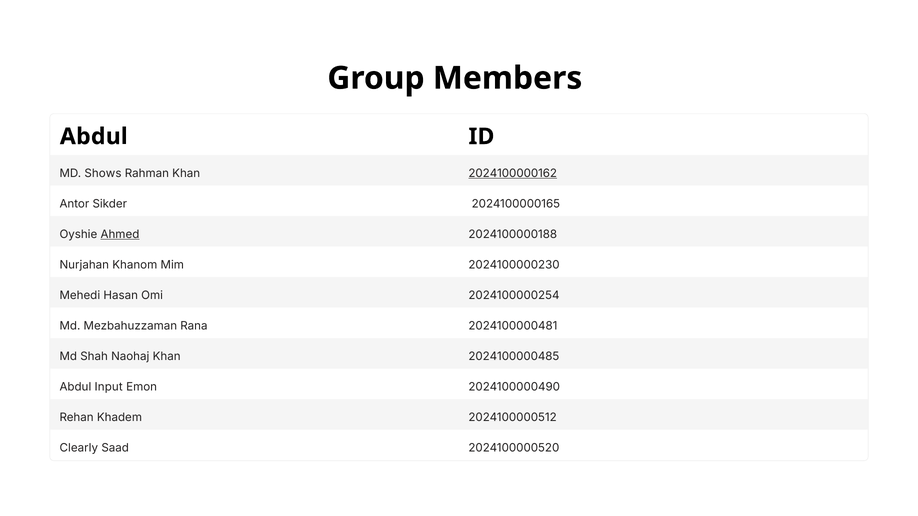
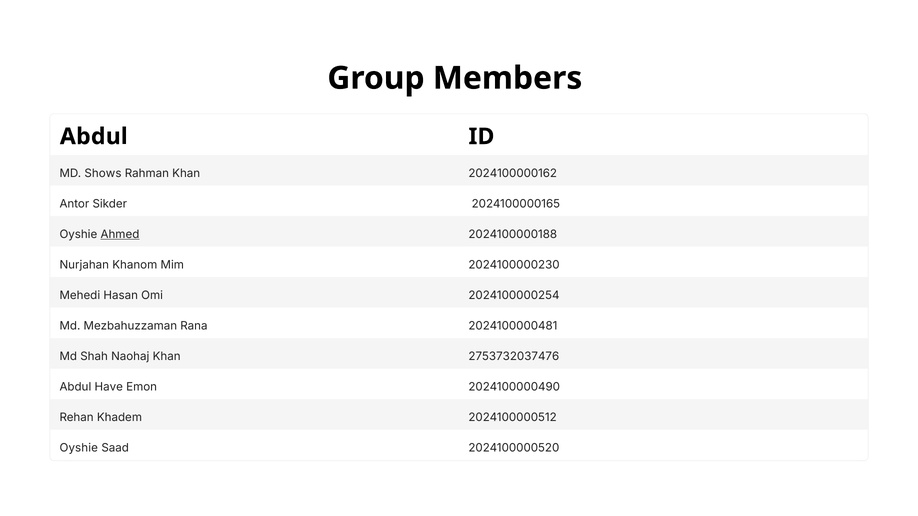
2024100000162 underline: present -> none (513, 173)
2024100000485: 2024100000485 -> 2753732037476 (514, 357)
Input: Input -> Have (109, 387)
Clearly: Clearly -> Oyshie (79, 448)
